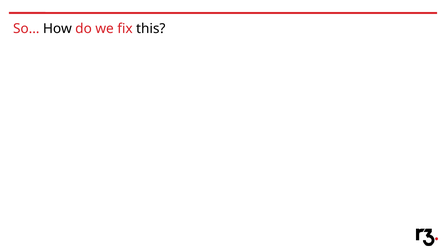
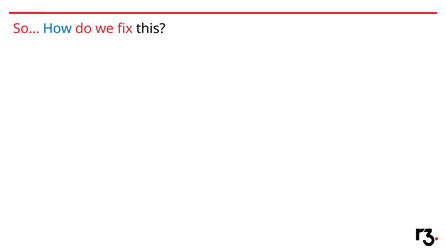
How colour: black -> blue (57, 29)
